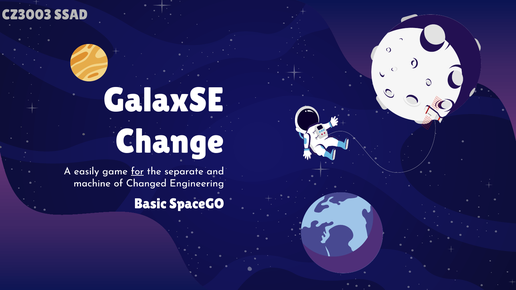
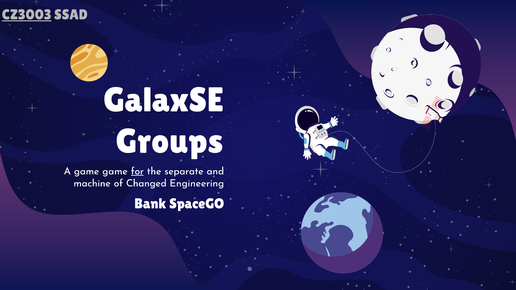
CZ3003 underline: none -> present (27, 15)
Change: Change -> Groups (170, 142)
A easily: easily -> game (87, 171)
Basic: Basic -> Bank (150, 204)
